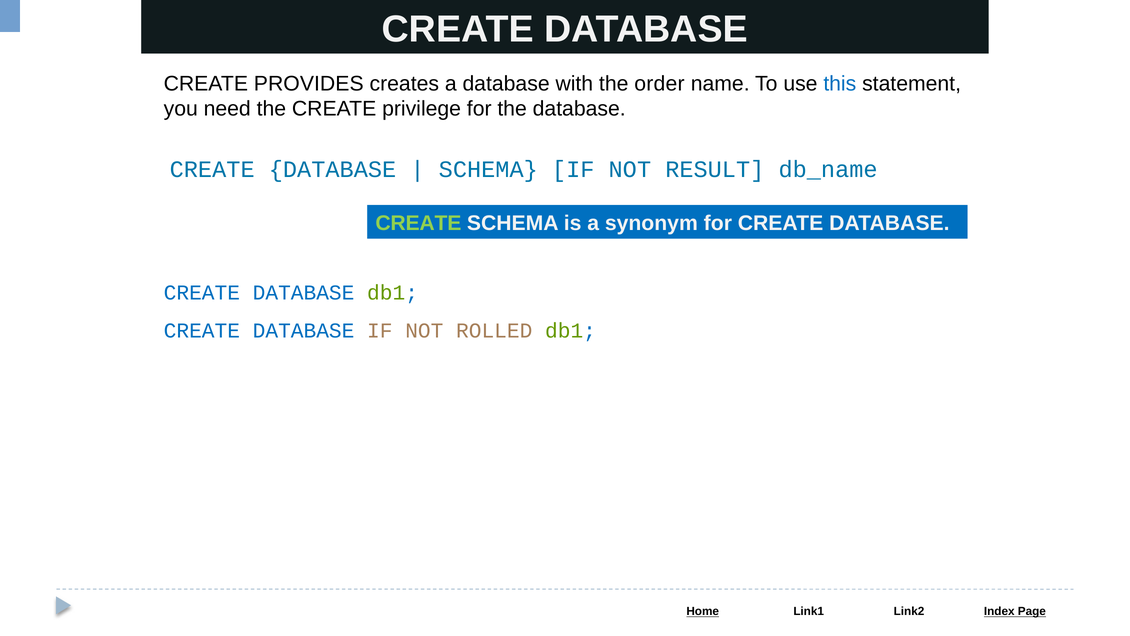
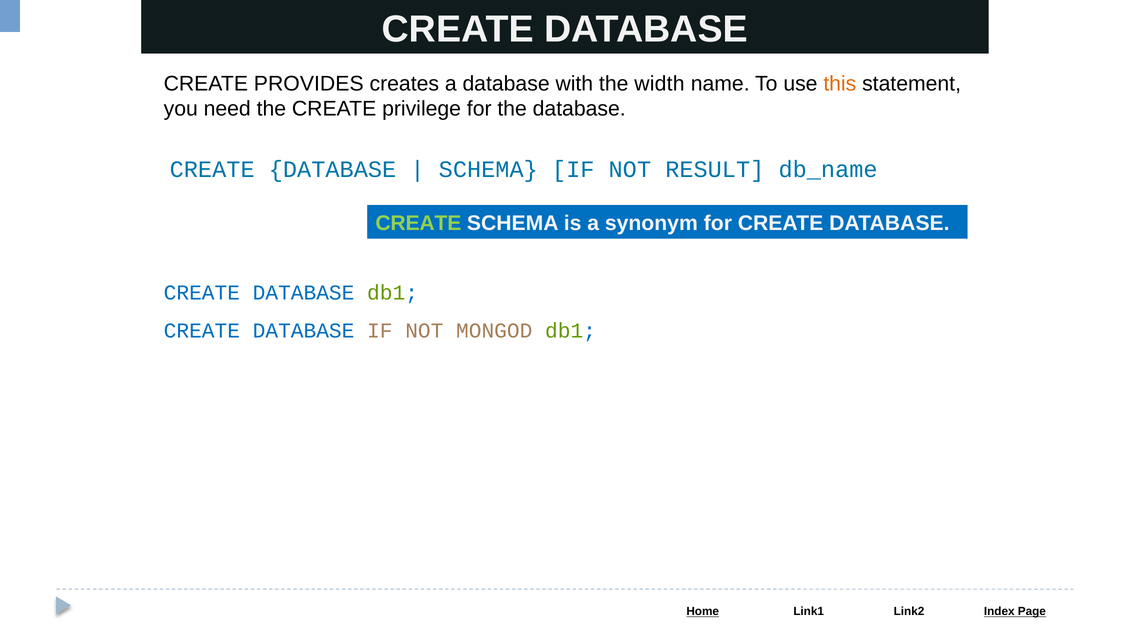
order: order -> width (659, 83)
this colour: blue -> orange (840, 83)
ROLLED: ROLLED -> MONGOD (494, 331)
